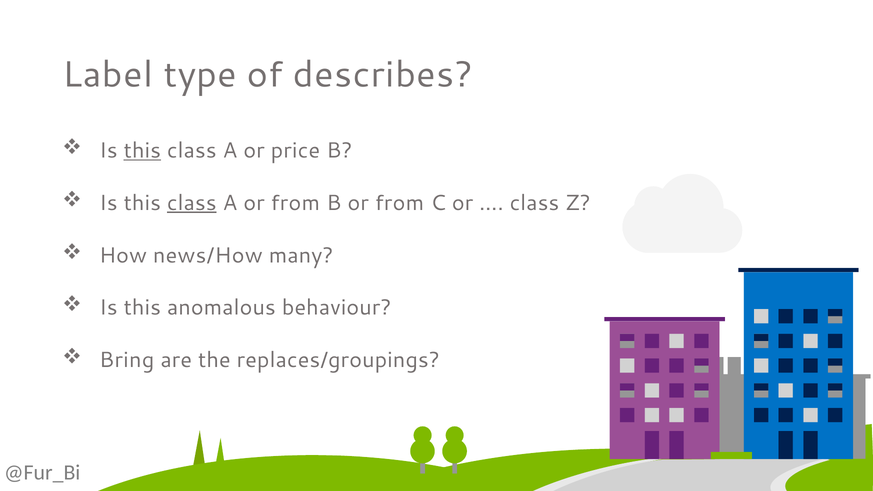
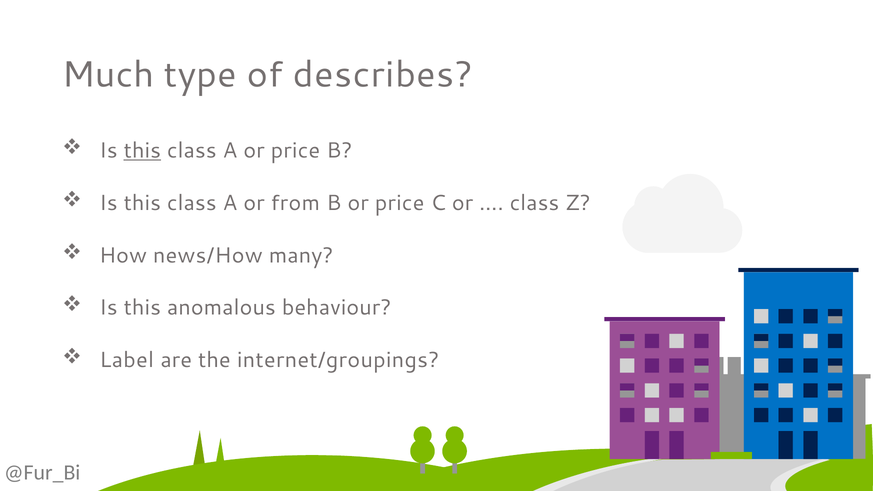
Label: Label -> Much (108, 75)
class underline: present -> none (192, 203)
B or from: from -> price (400, 203)
Bring: Bring -> Label (127, 360)
replaces/groupings: replaces/groupings -> internet/groupings (338, 360)
